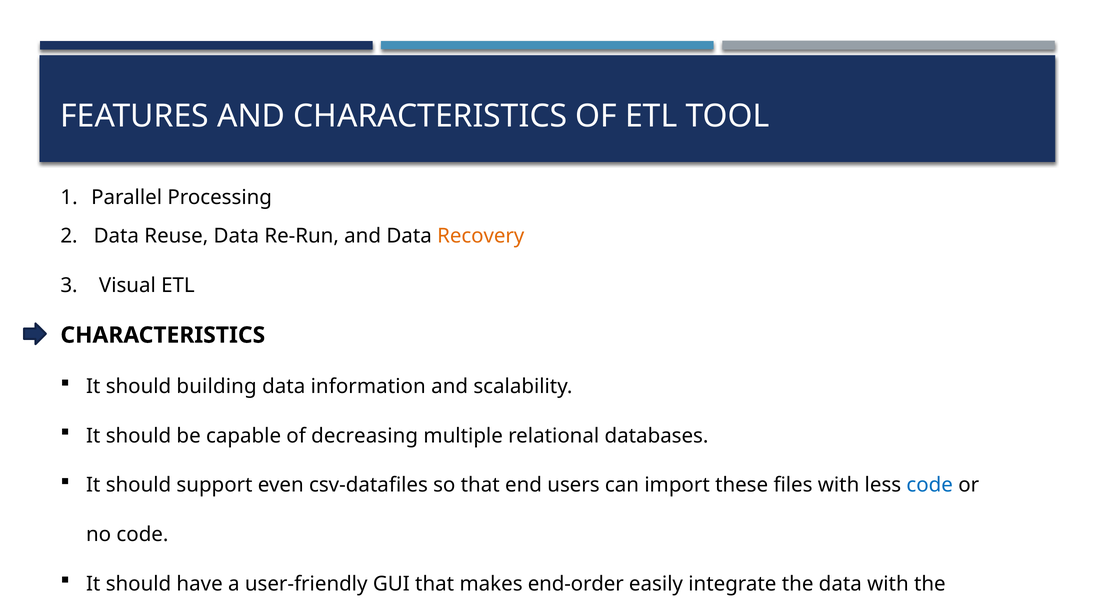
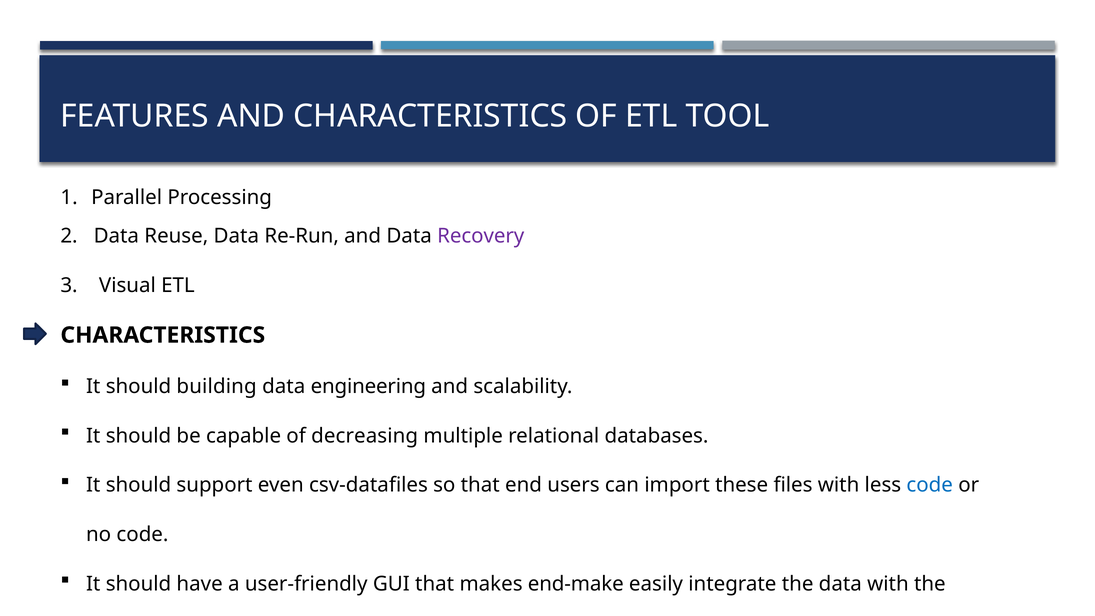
Recovery colour: orange -> purple (481, 236)
information: information -> engineering (368, 387)
end-order: end-order -> end-make (576, 584)
